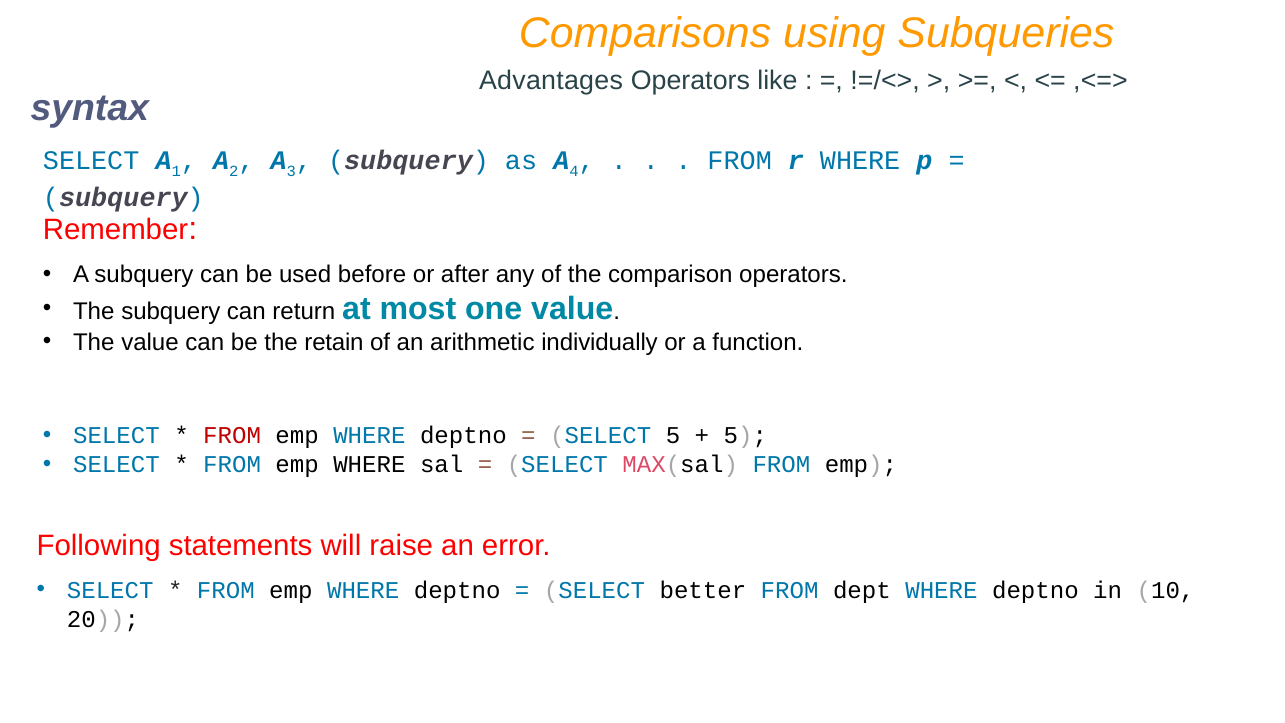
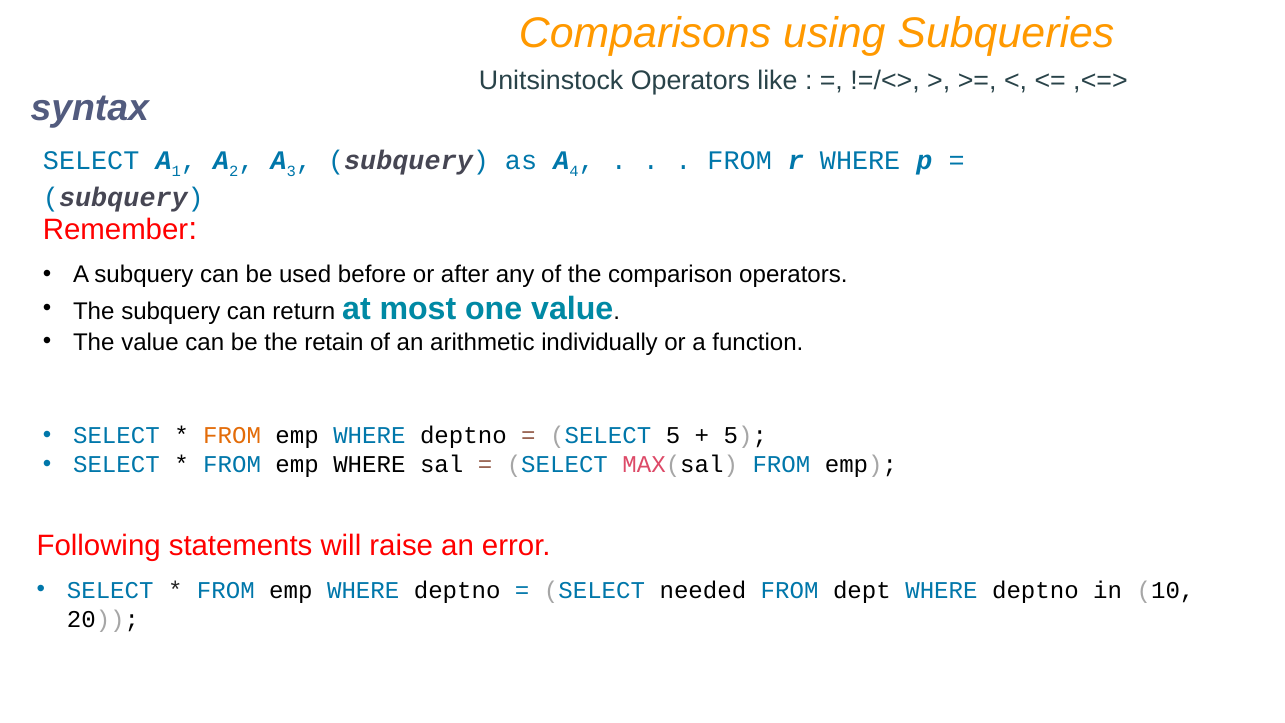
Advantages: Advantages -> Unitsinstock (551, 80)
FROM colour: red -> orange (232, 436)
better: better -> needed (703, 590)
